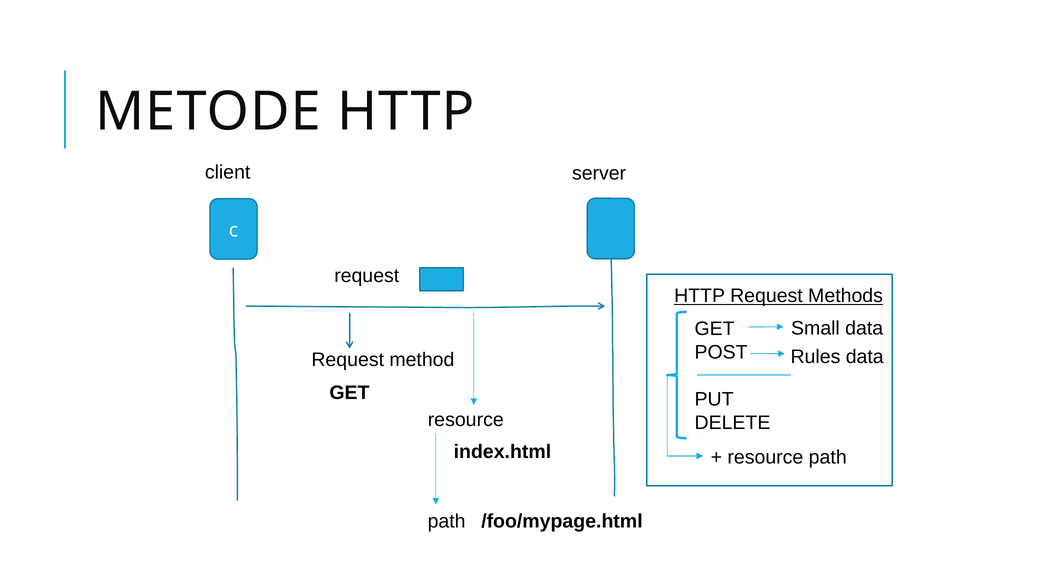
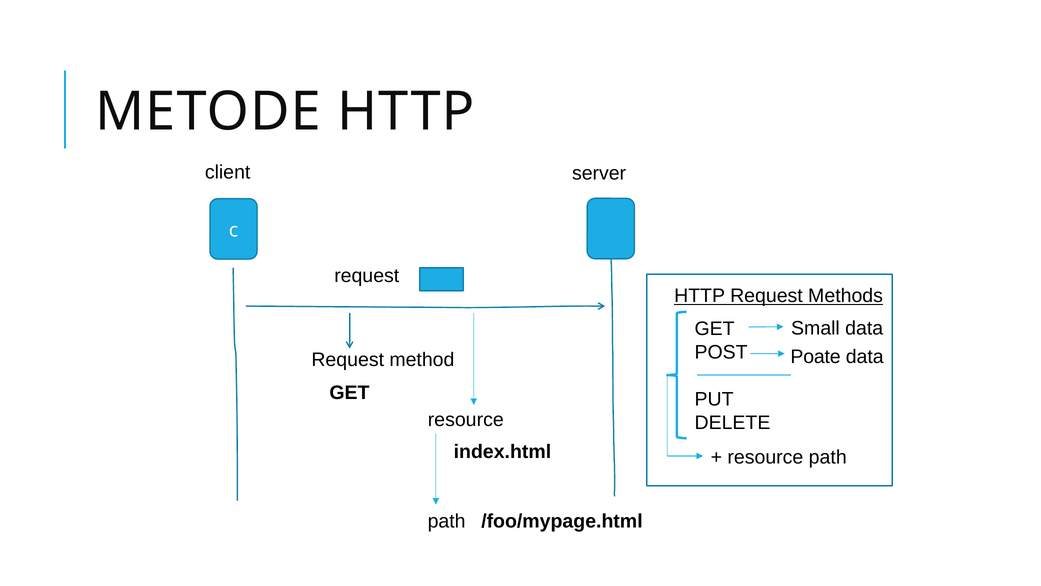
Rules: Rules -> Poate (816, 356)
